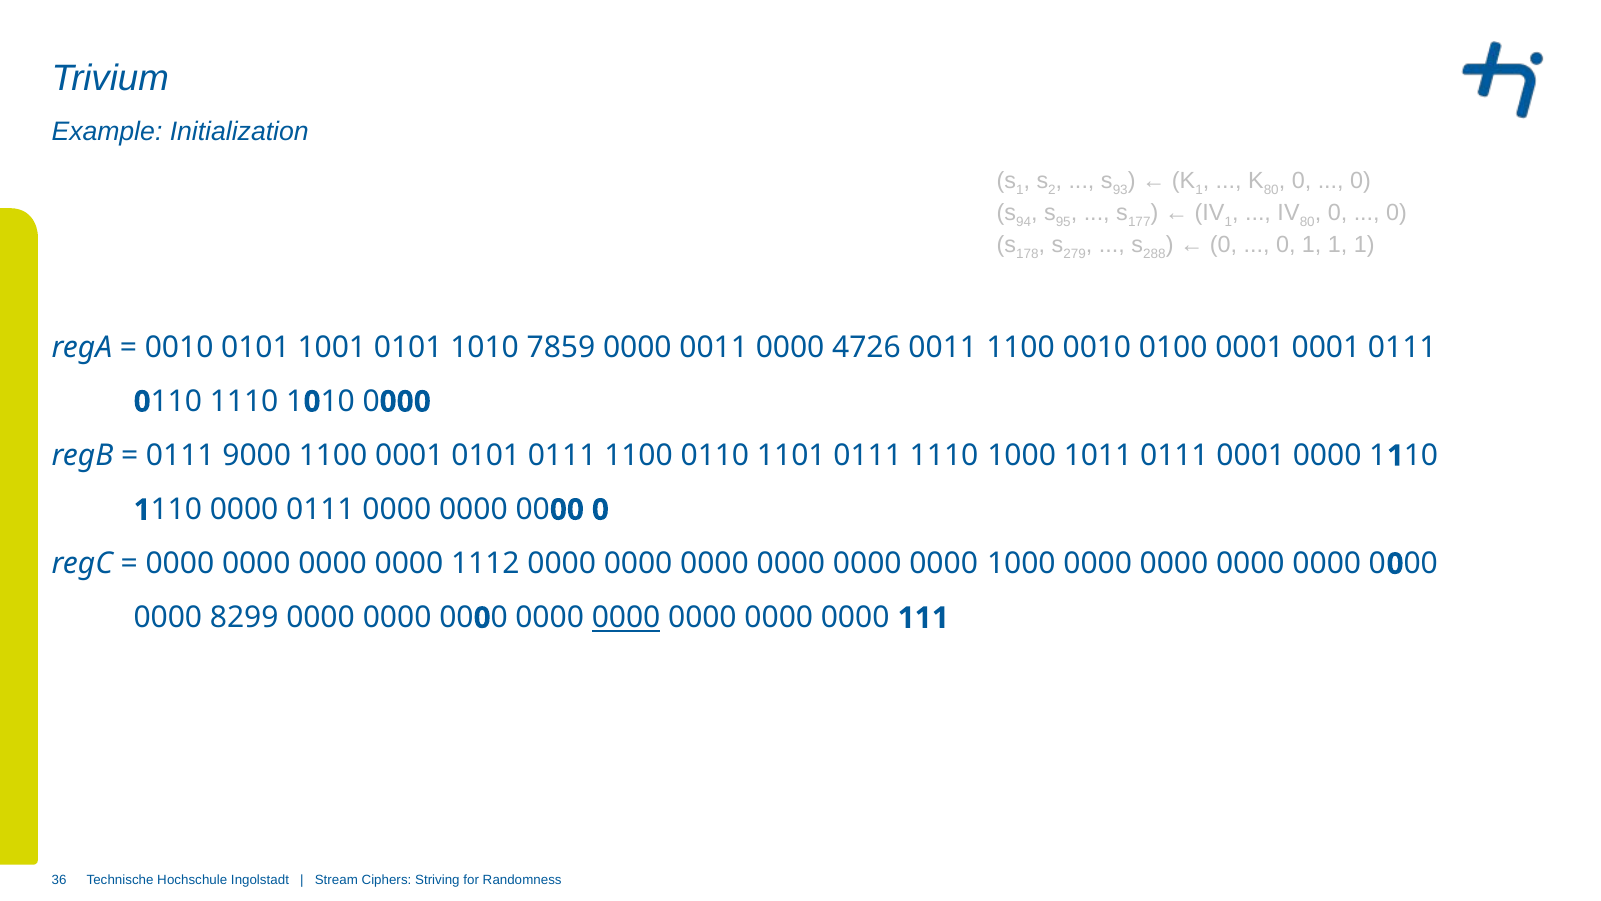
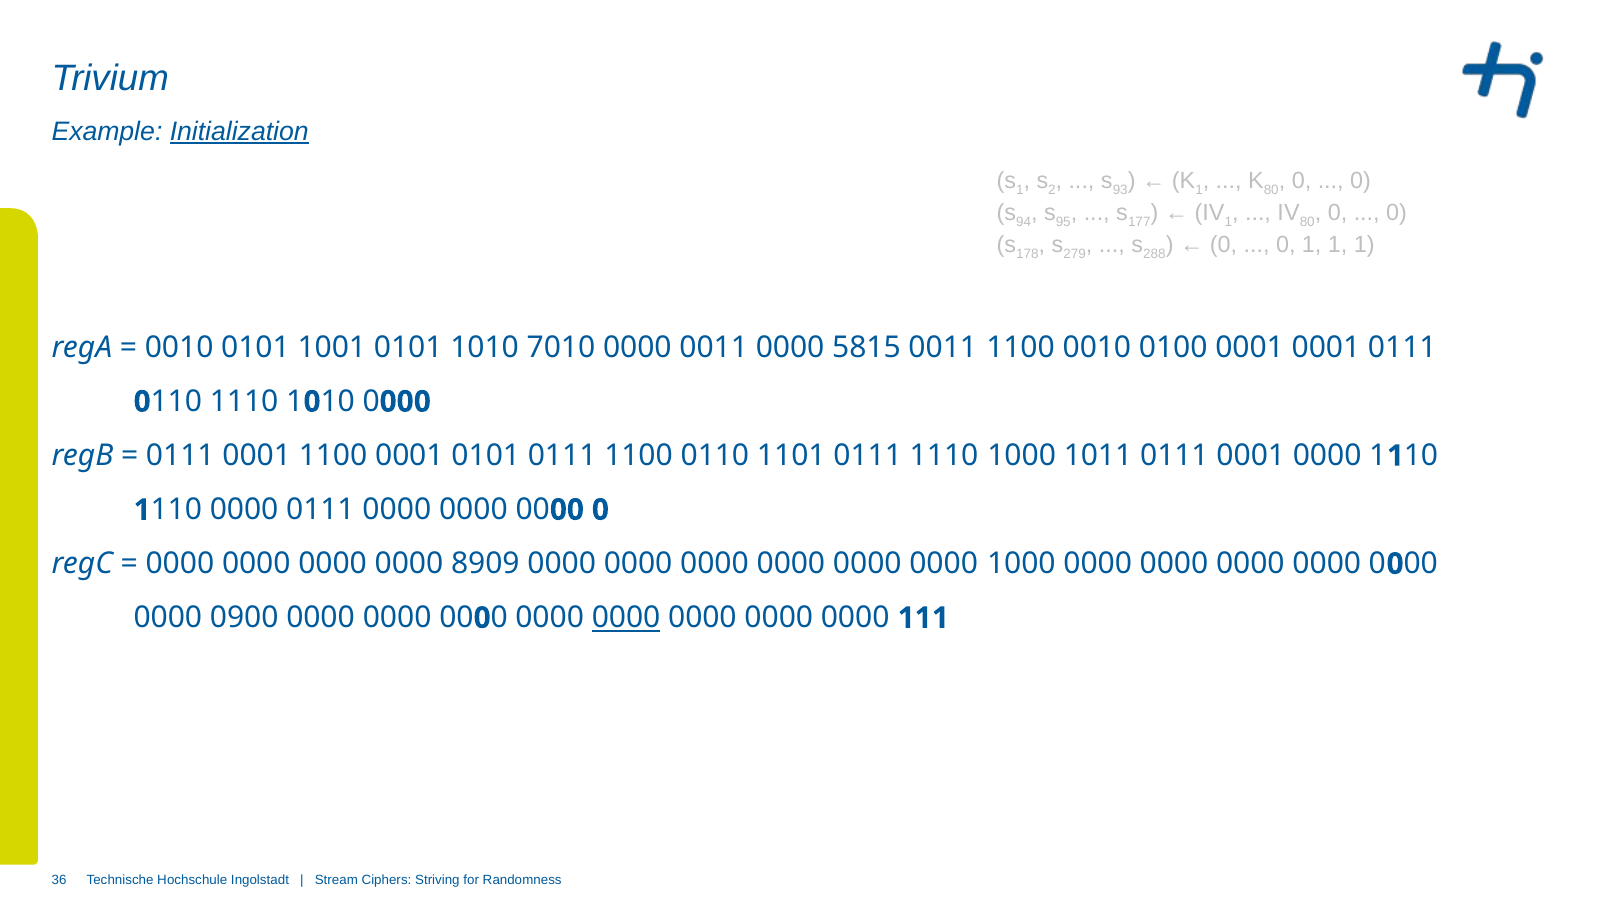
Initialization underline: none -> present (239, 132)
7859: 7859 -> 7010 (561, 348)
4726: 4726 -> 5815 (866, 348)
9000: 9000 -> 0001 (257, 456)
1112: 1112 -> 8909 (485, 564)
8299: 8299 -> 0900 (244, 618)
